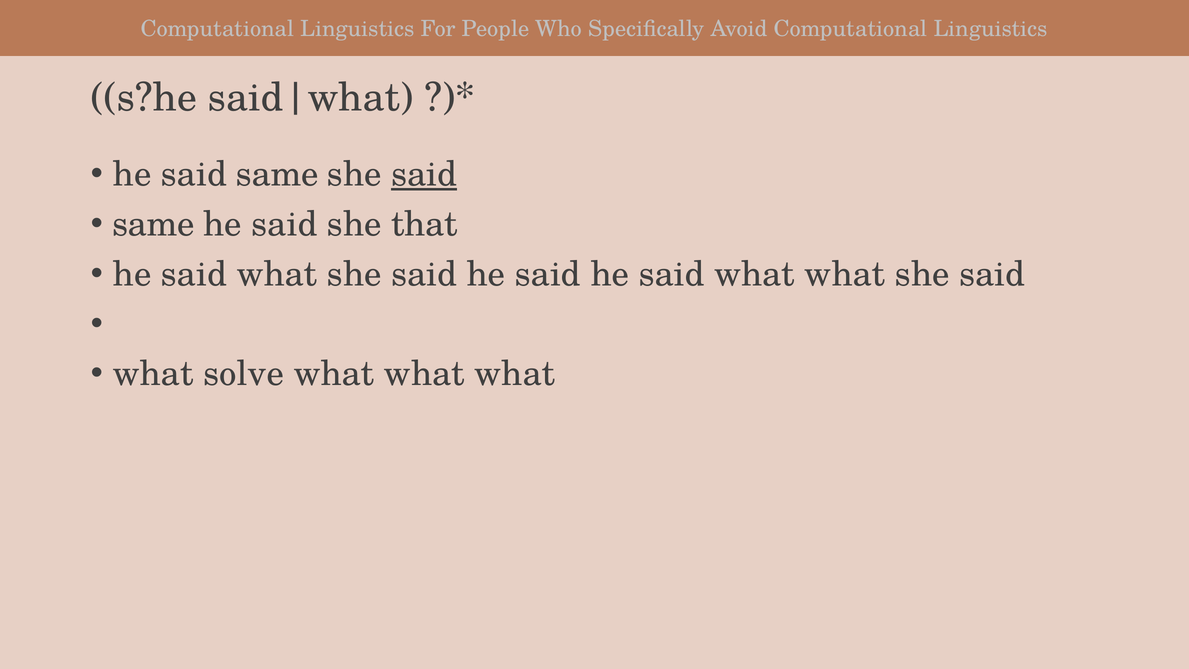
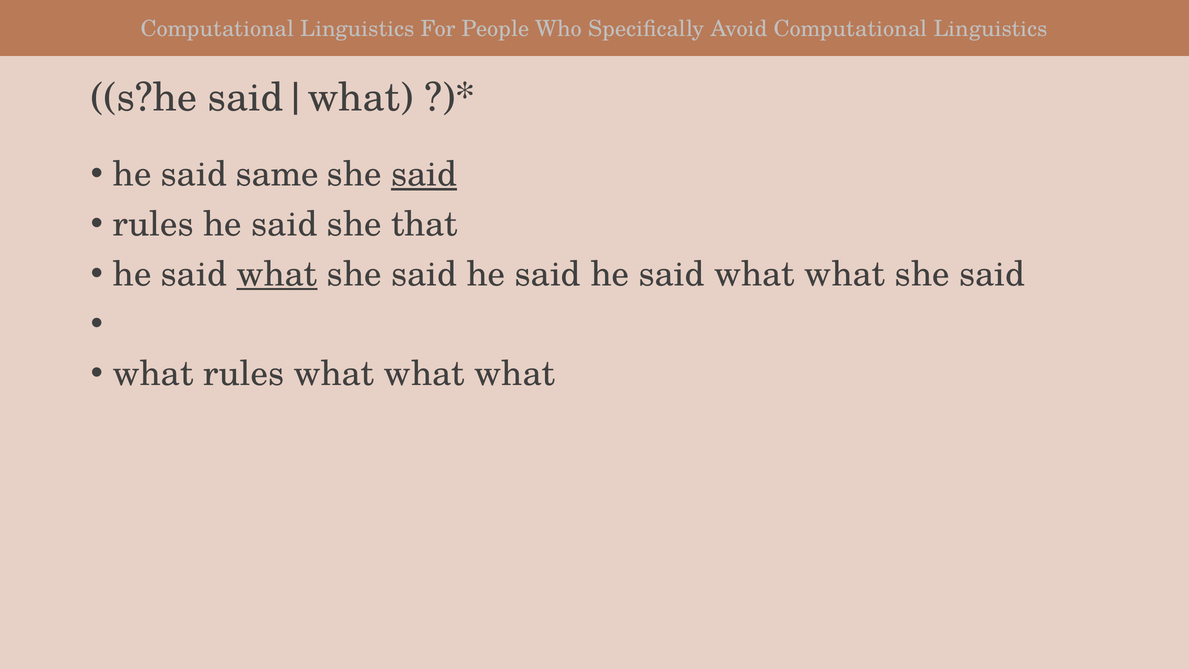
same: same -> rules (153, 224)
what underline: none -> present (277, 274)
what solve: solve -> rules (244, 374)
